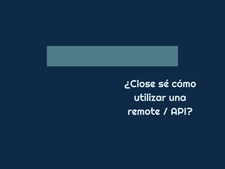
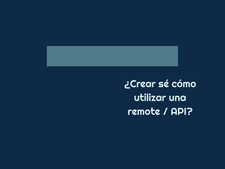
¿Close: ¿Close -> ¿Crear (140, 84)
